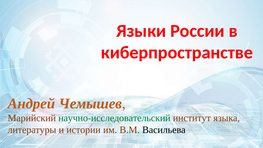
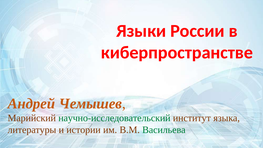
Васильева colour: black -> green (164, 130)
